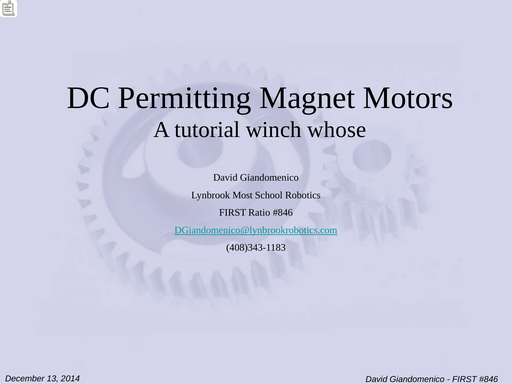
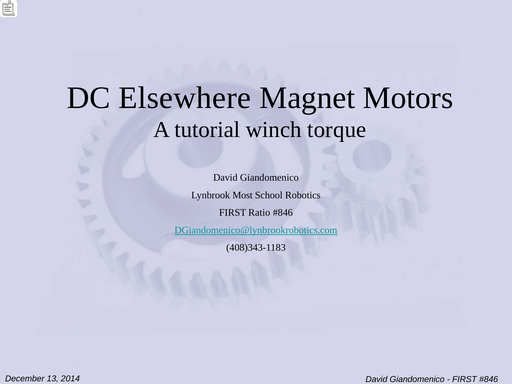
Permitting: Permitting -> Elsewhere (185, 98)
whose: whose -> torque (337, 130)
